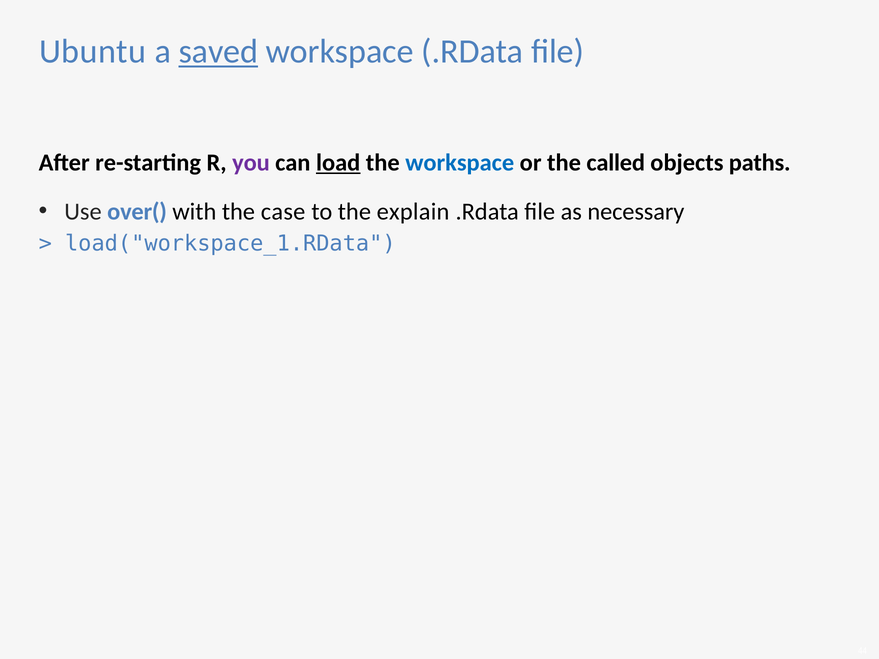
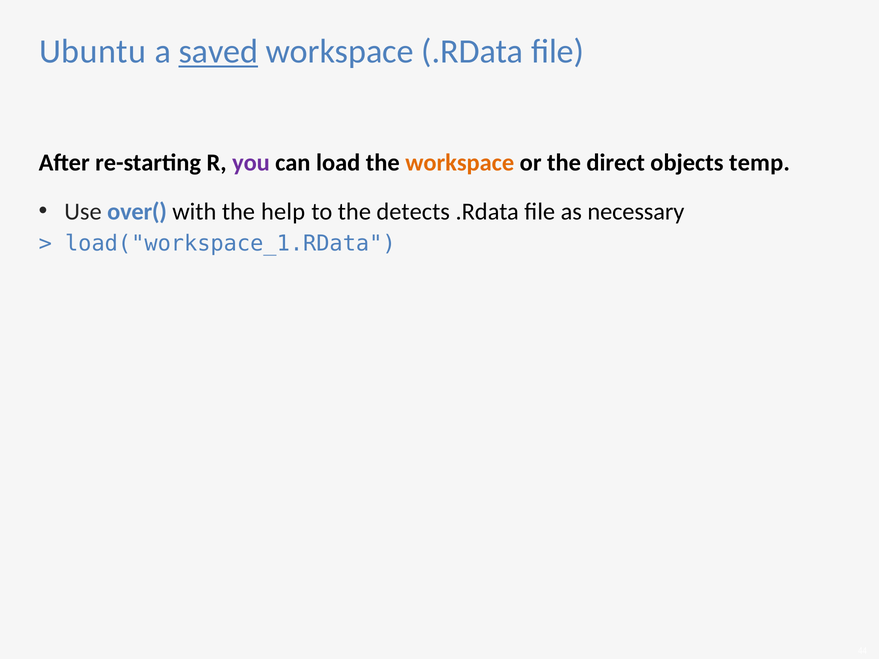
load underline: present -> none (338, 163)
workspace colour: blue -> orange (460, 163)
called: called -> direct (616, 163)
paths: paths -> temp (759, 163)
case: case -> help (283, 212)
explain: explain -> detects (413, 212)
